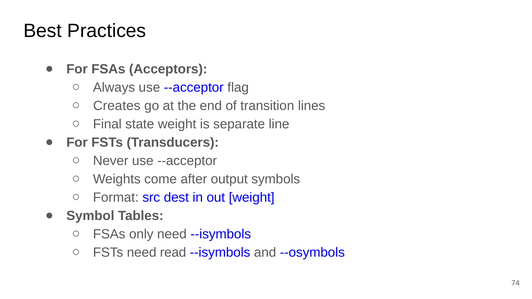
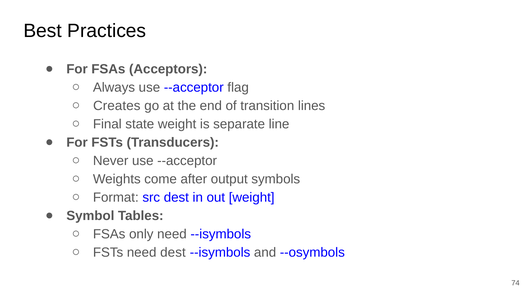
need read: read -> dest (173, 253)
